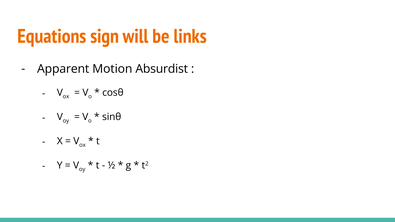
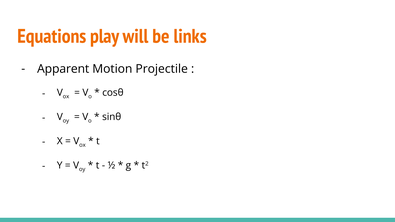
sign: sign -> play (105, 36)
Absurdist: Absurdist -> Projectile (162, 69)
